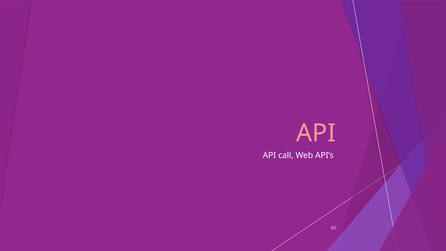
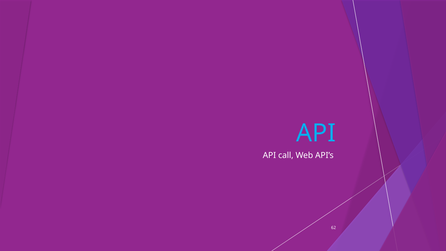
API colour: pink -> light blue (316, 133)
